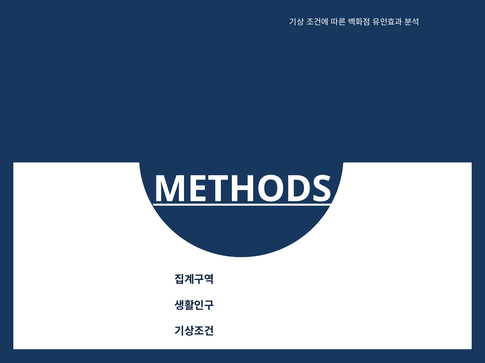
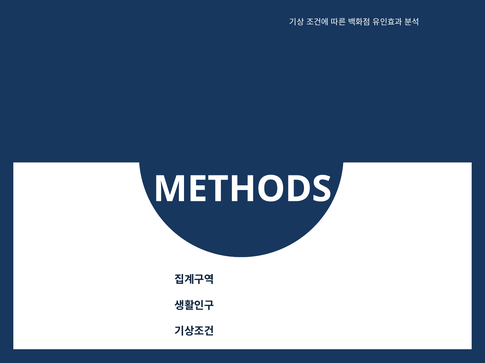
METHODS underline: present -> none (242, 190)
